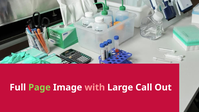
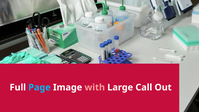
Page colour: light green -> light blue (40, 87)
